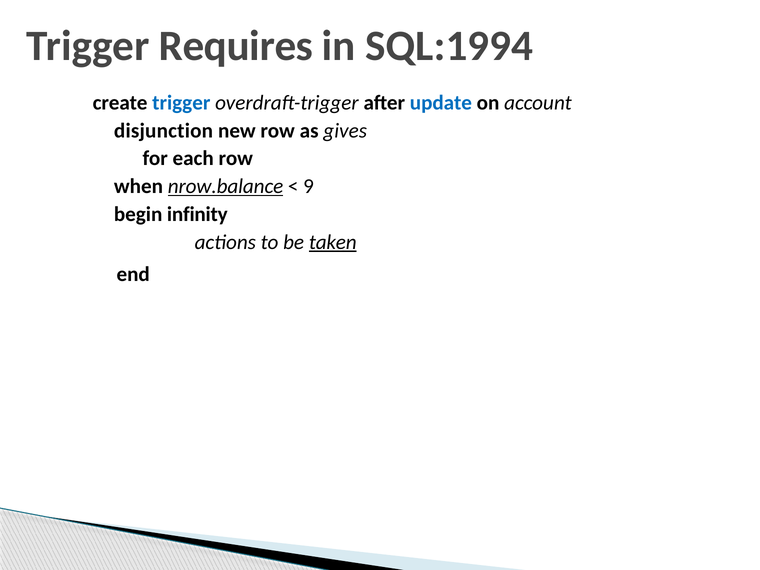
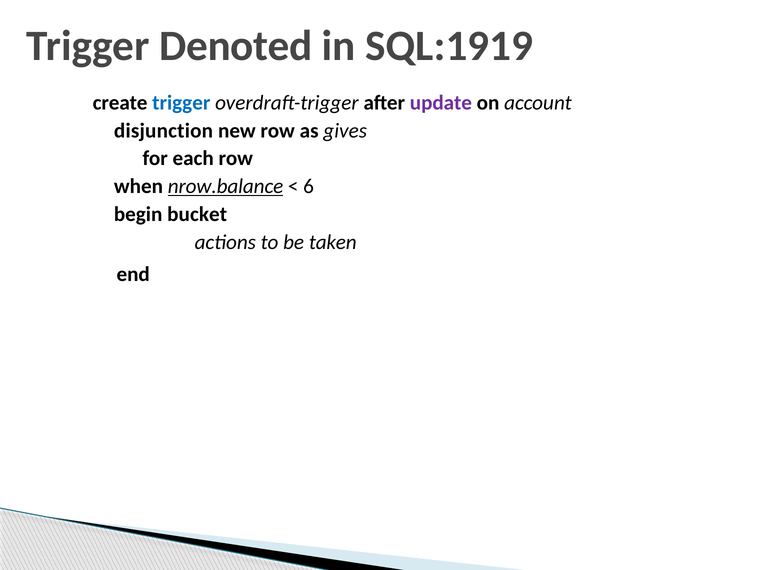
Requires: Requires -> Denoted (236, 46)
SQL:1994: SQL:1994 -> SQL:1919 (449, 46)
update colour: blue -> purple (441, 103)
9: 9 -> 6 (309, 186)
infinity: infinity -> bucket (197, 214)
taken underline: present -> none (333, 242)
